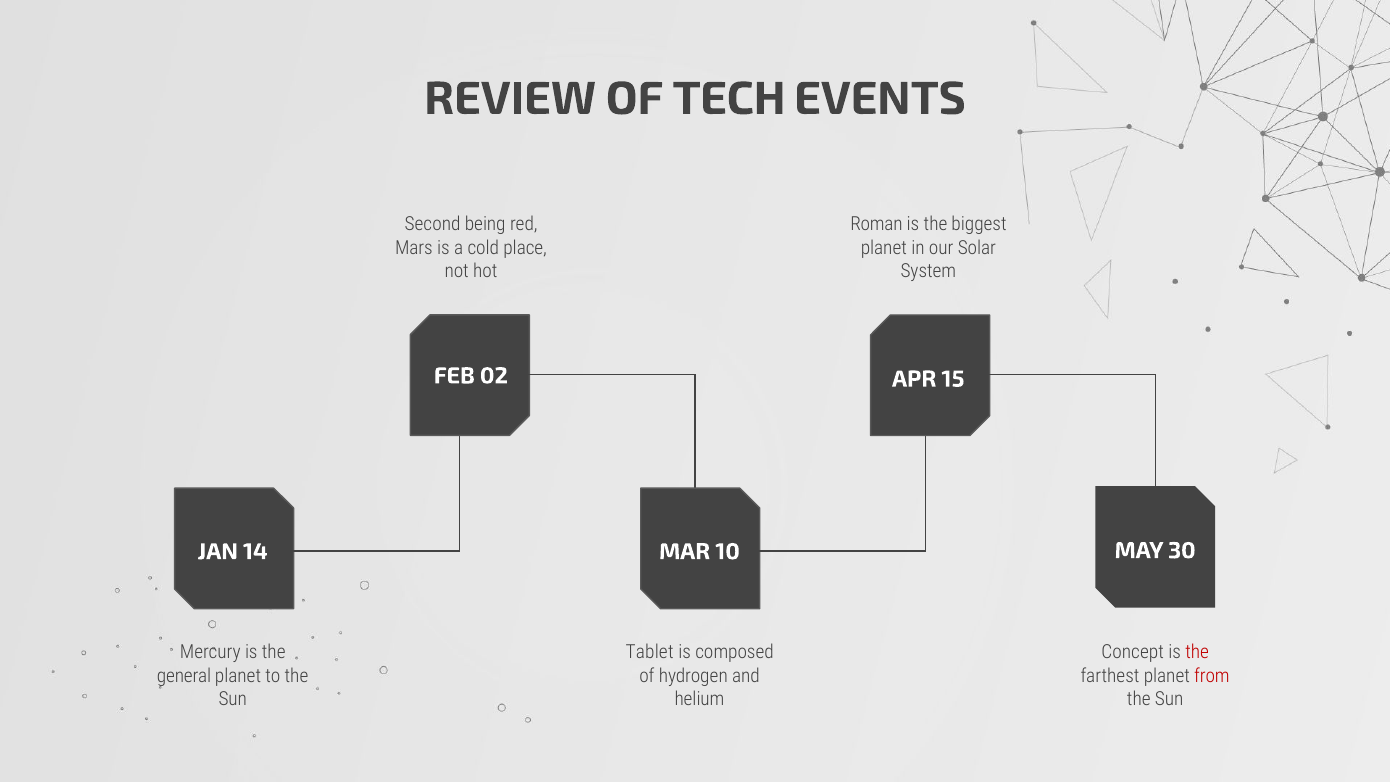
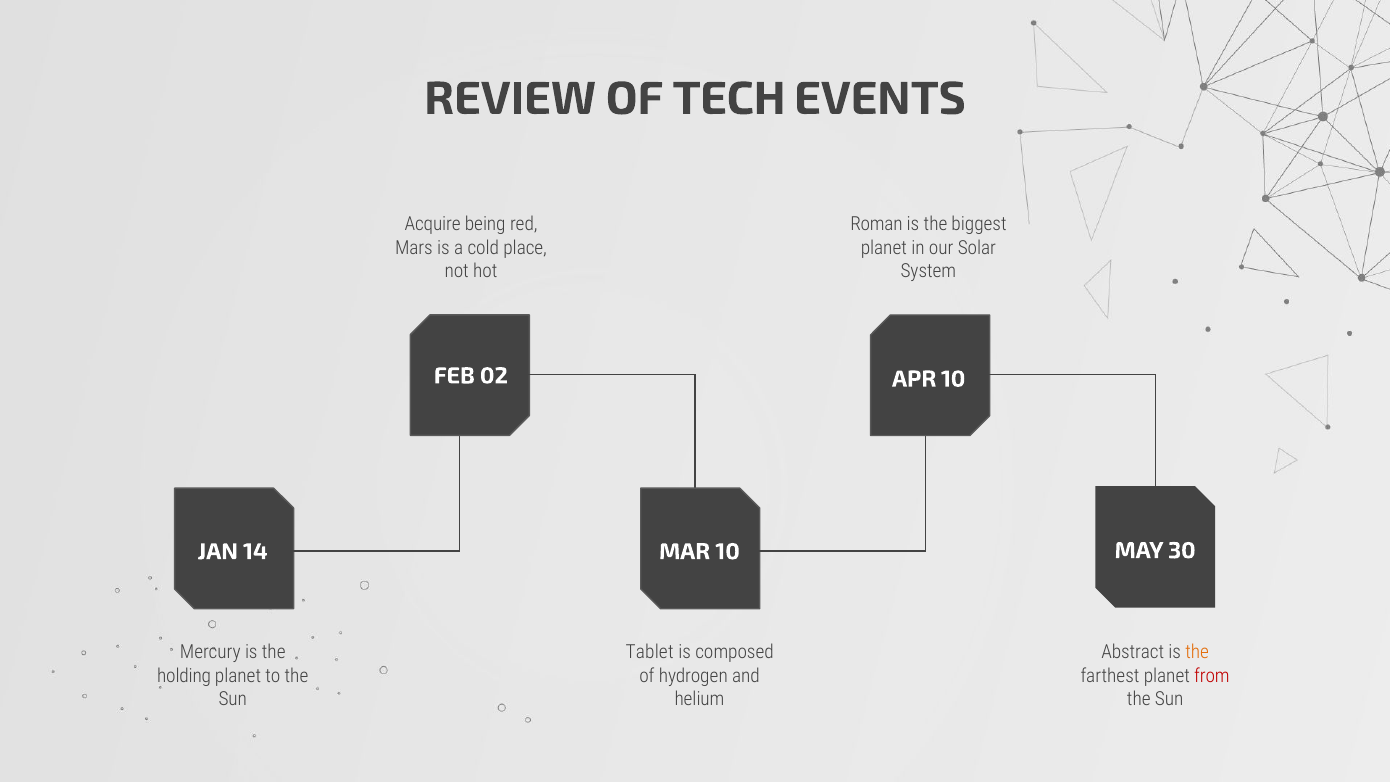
Second: Second -> Acquire (433, 224)
APR 15: 15 -> 10 (953, 379)
Concept: Concept -> Abstract (1133, 652)
the colour: red -> orange (1197, 652)
general: general -> holding (184, 676)
